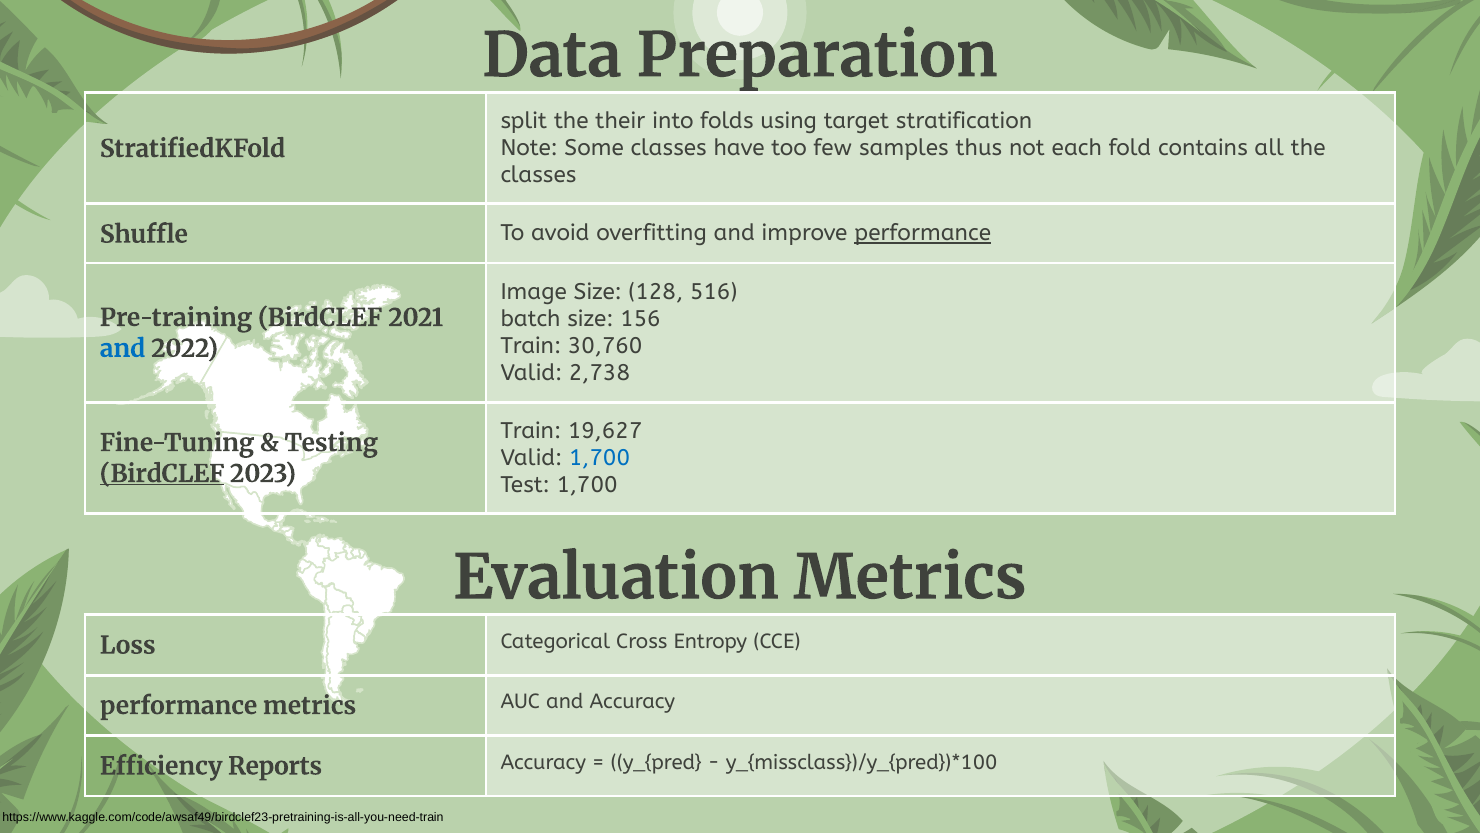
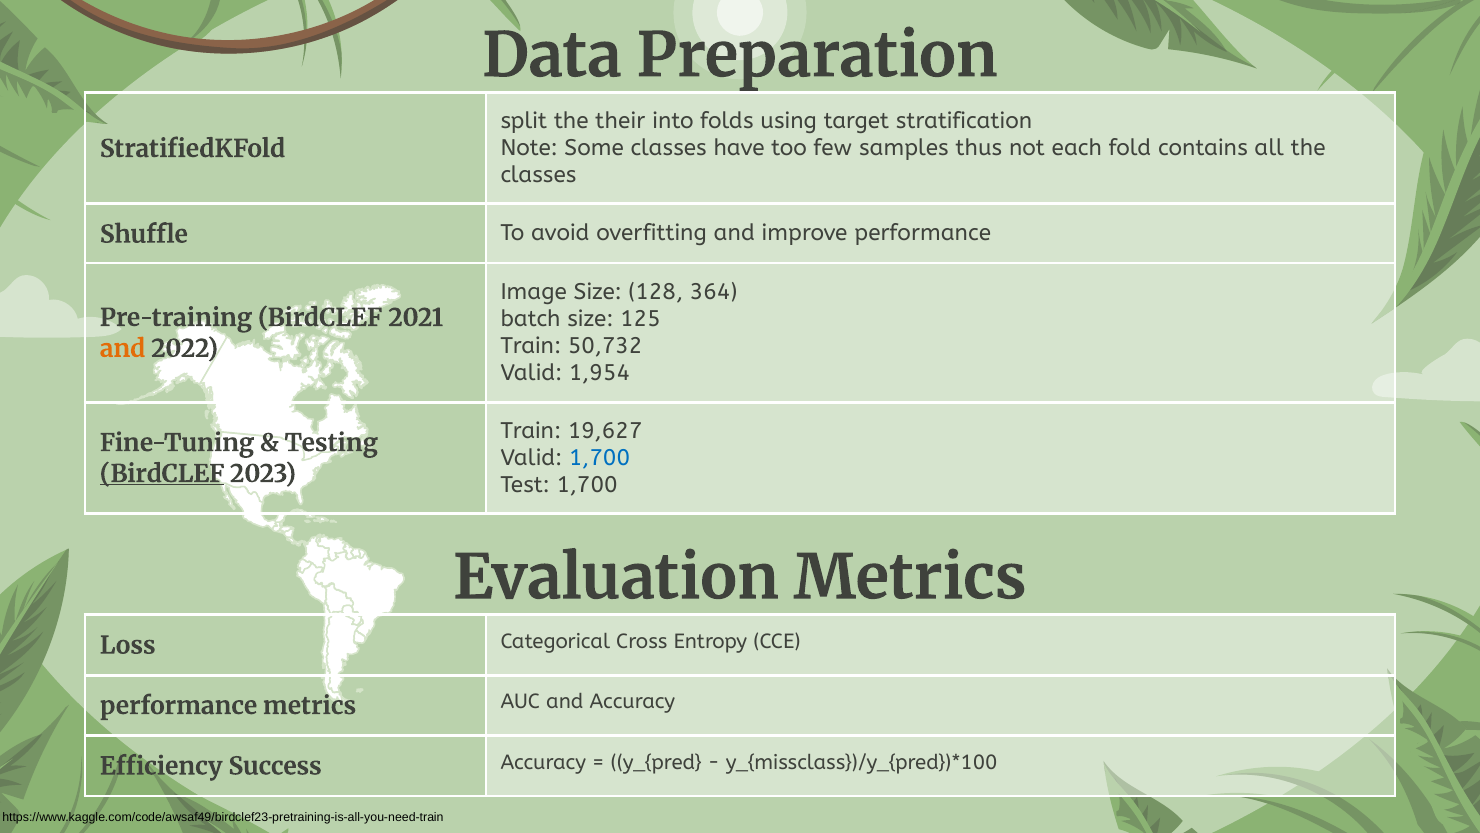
performance underline: present -> none (923, 233)
516: 516 -> 364 (714, 292)
156: 156 -> 125 (640, 319)
30,760: 30,760 -> 50,732 (605, 346)
and colour: blue -> orange (123, 349)
2,738: 2,738 -> 1,954 (599, 373)
Reports: Reports -> Success (275, 766)
